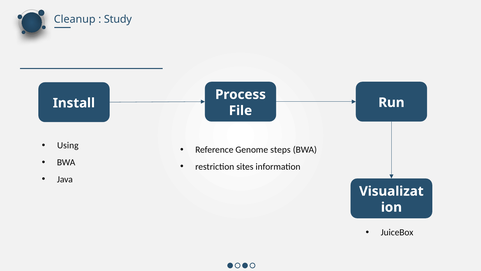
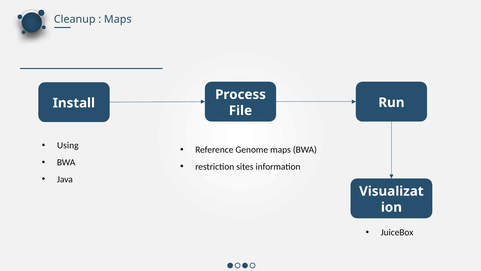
Study: Study -> Maps (118, 19)
Genome steps: steps -> maps (281, 150)
